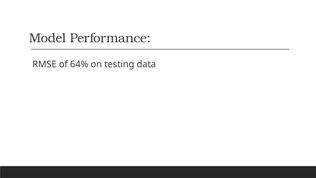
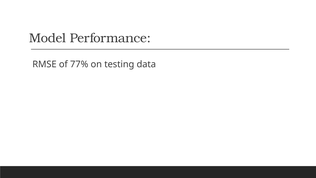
64%: 64% -> 77% (79, 64)
